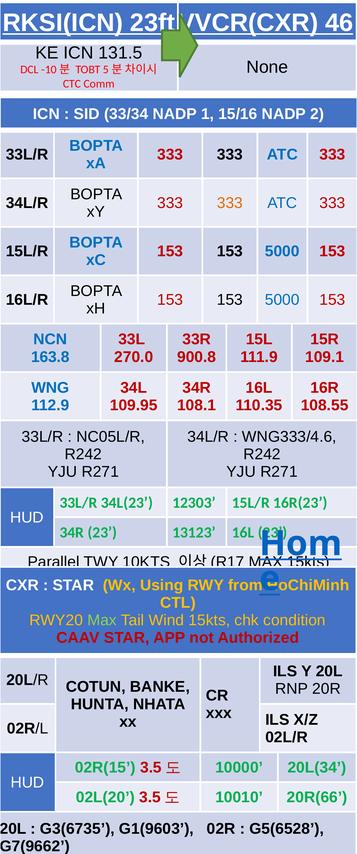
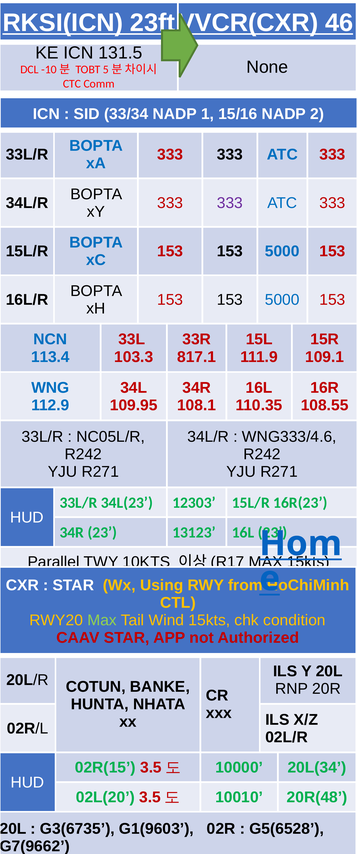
333 colour: orange -> purple (230, 203)
163.8: 163.8 -> 113.4 (50, 357)
270.0: 270.0 -> 103.3 (134, 357)
900.8: 900.8 -> 817.1 (197, 357)
20R(66: 20R(66 -> 20R(48 (317, 797)
